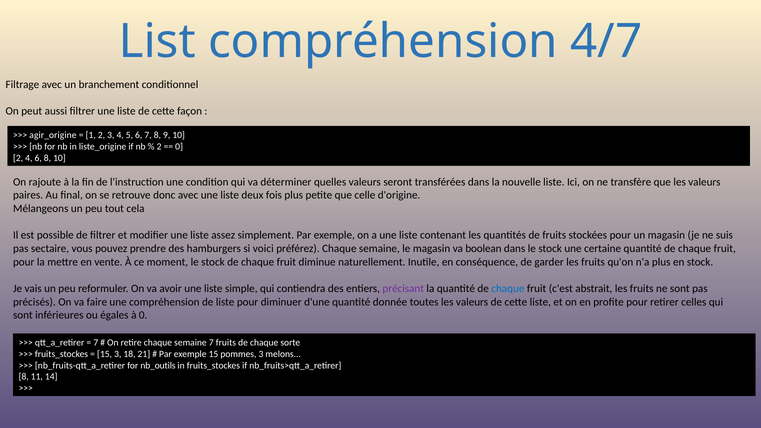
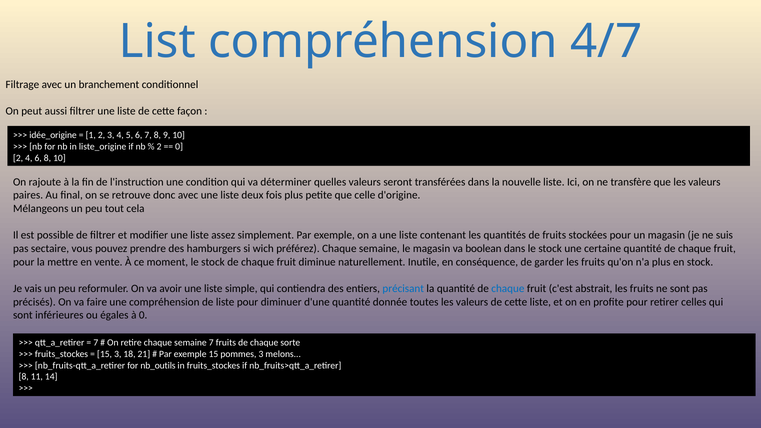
agir_origine: agir_origine -> idée_origine (53, 135)
voici: voici -> wich (263, 249)
précisant colour: purple -> blue (403, 289)
